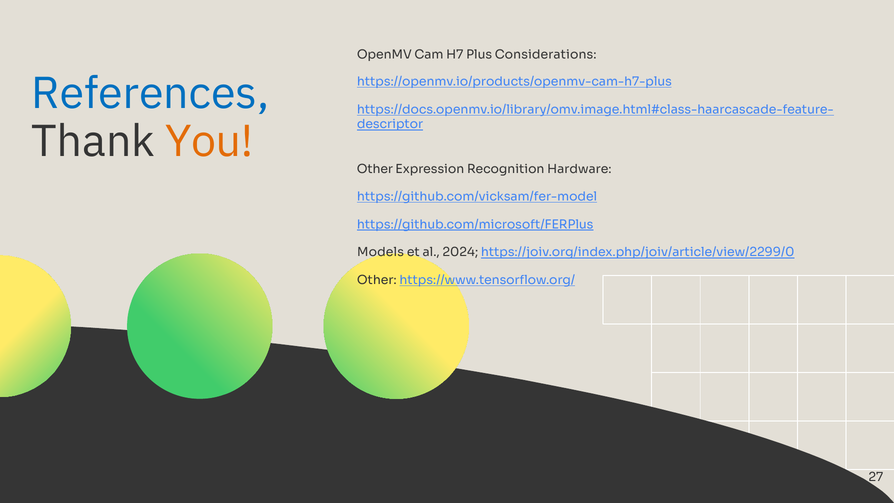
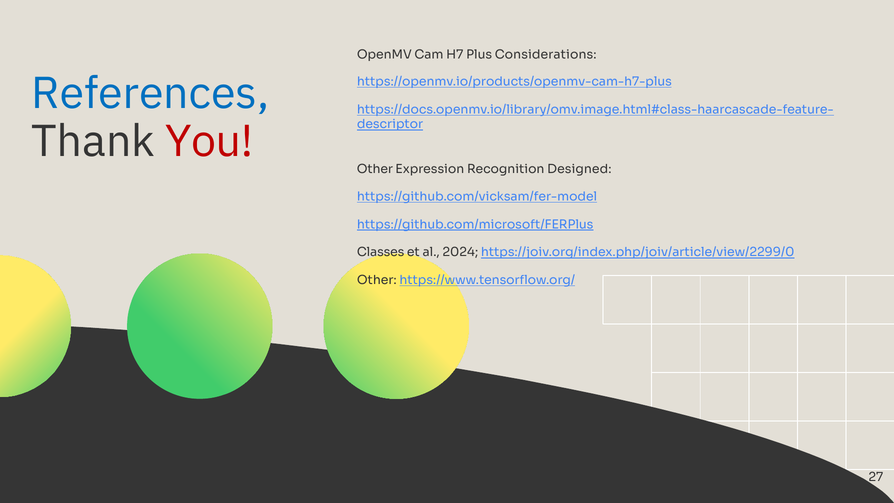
You colour: orange -> red (209, 142)
Hardware: Hardware -> Designed (579, 169)
Models: Models -> Classes (381, 252)
